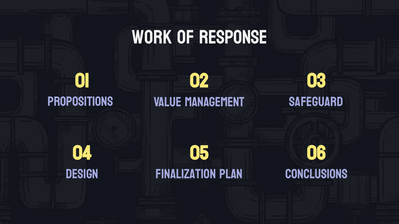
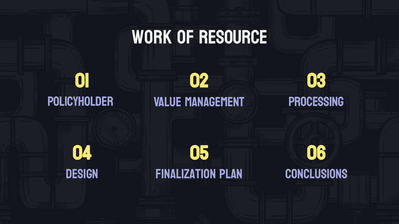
response: response -> resource (233, 37)
Propositions: Propositions -> Policyholder (80, 102)
Safeguard: Safeguard -> Processing (316, 102)
